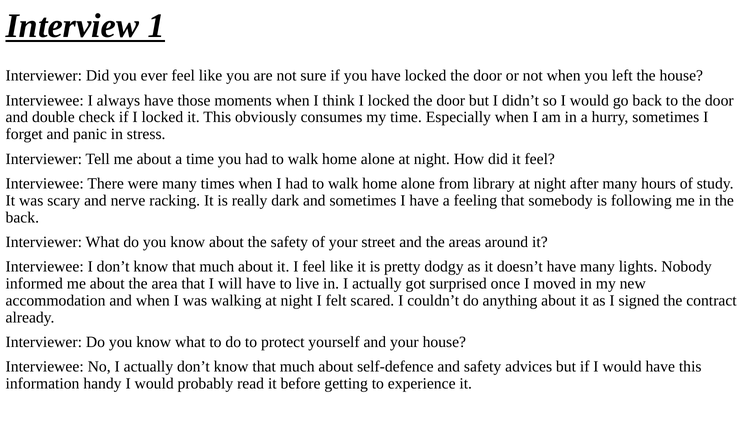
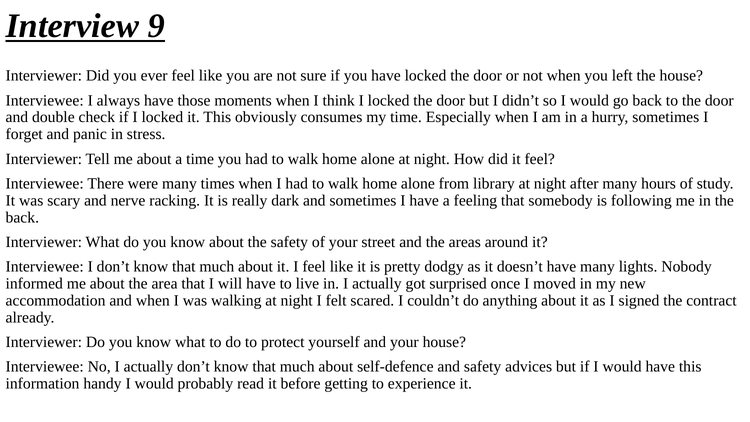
1: 1 -> 9 (156, 26)
